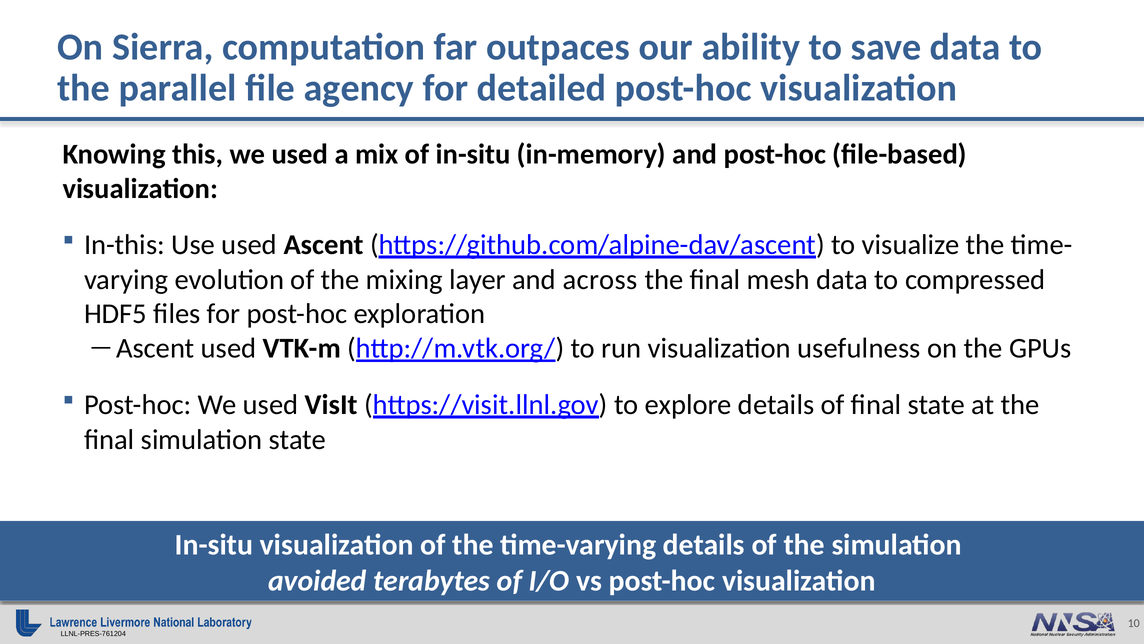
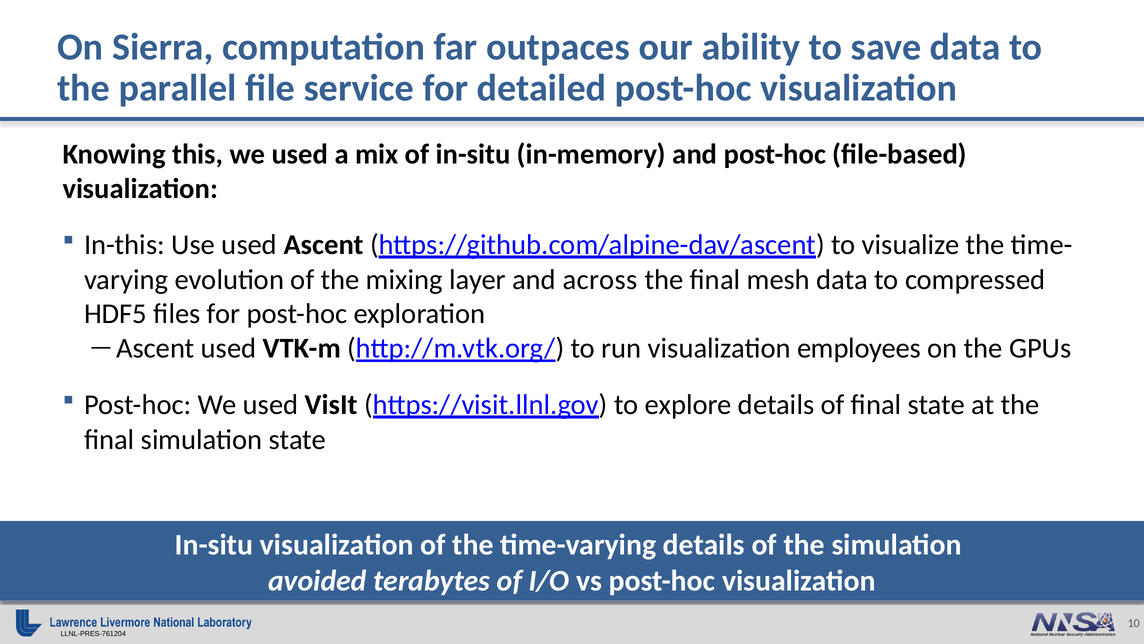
agency: agency -> service (359, 88)
usefulness: usefulness -> employees (859, 348)
